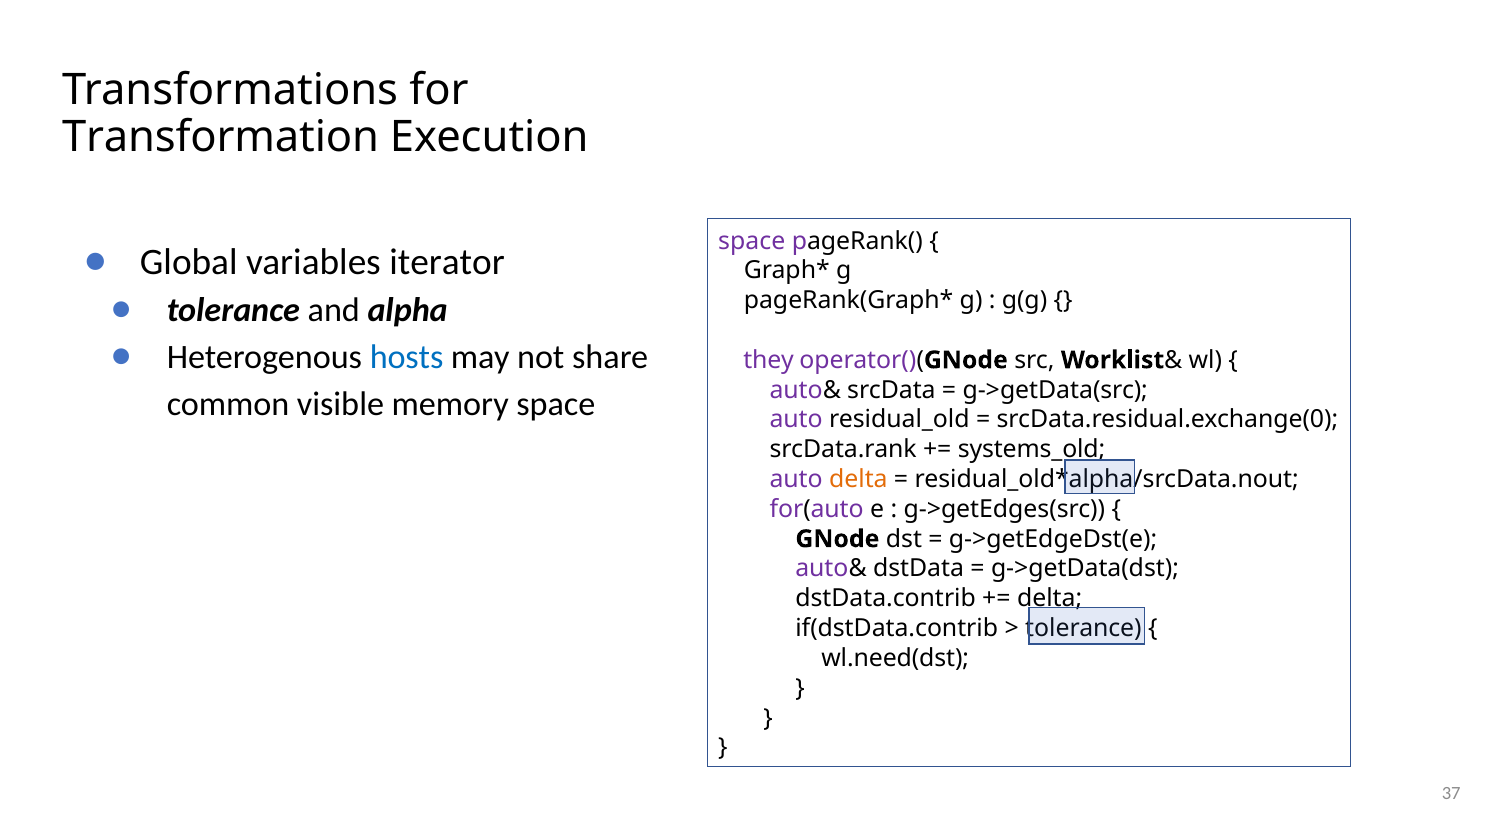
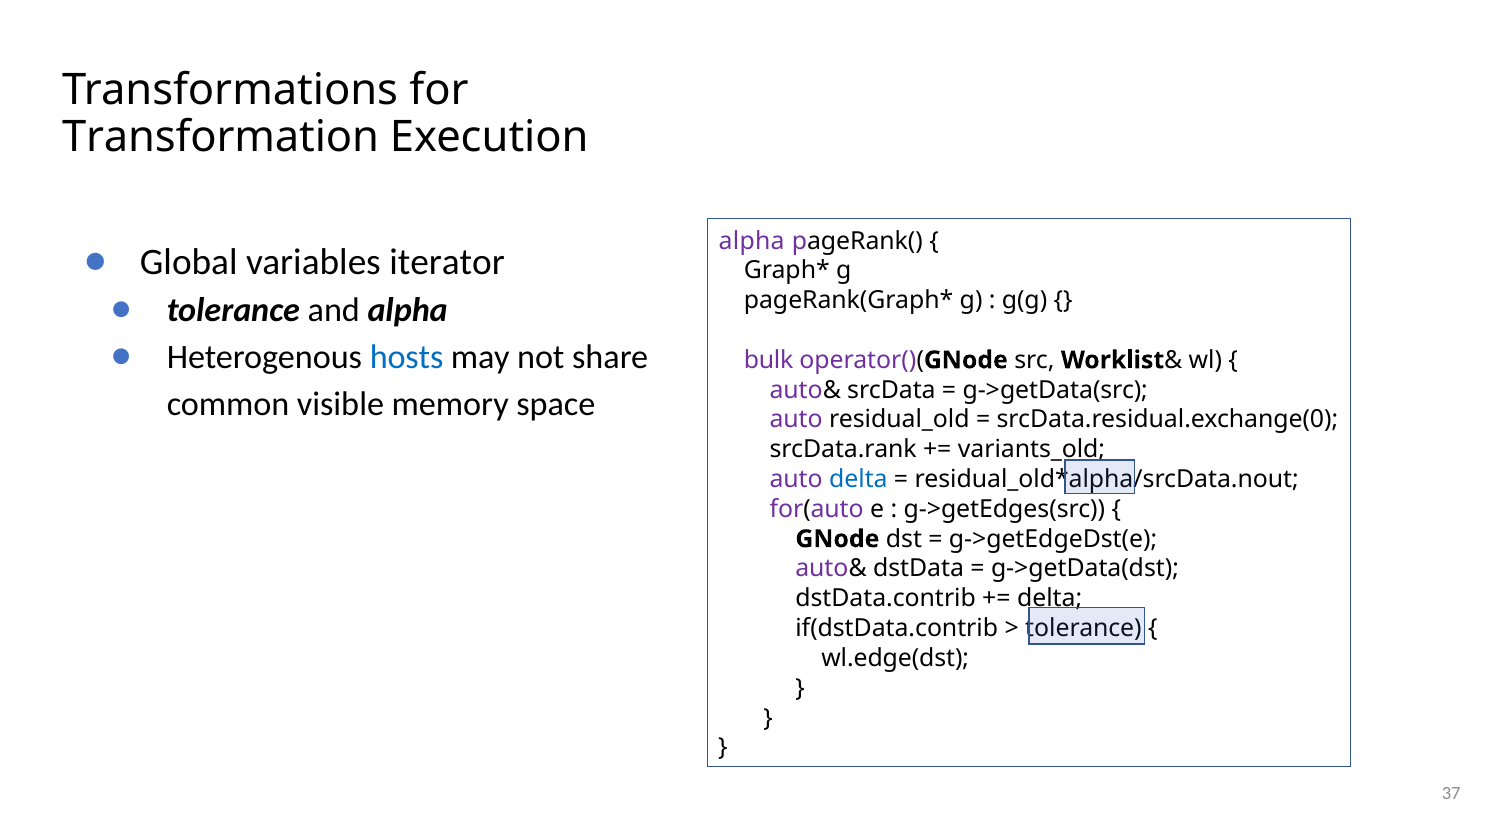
space: space -> alpha (752, 241)
they: they -> bulk (769, 360)
systems_old: systems_old -> variants_old (1031, 450)
delta colour: orange -> blue (858, 479)
wl.need(dst: wl.need(dst -> wl.edge(dst (895, 658)
